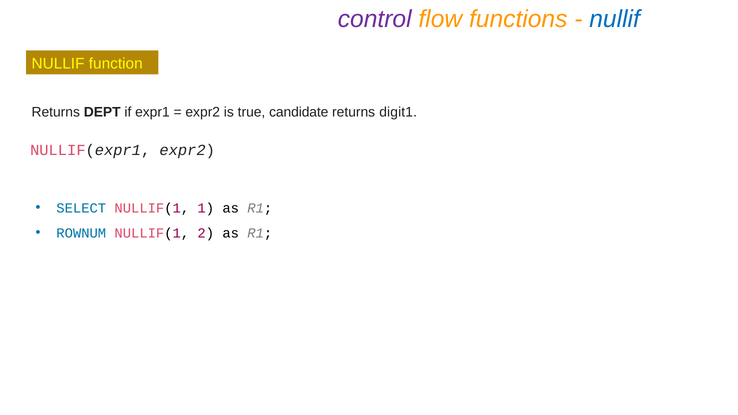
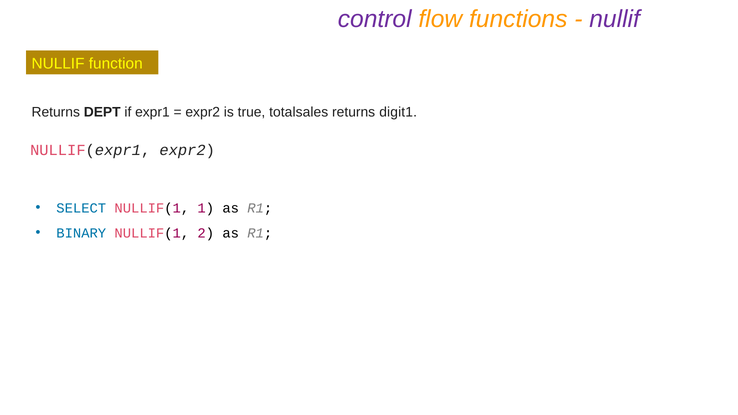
nullif colour: blue -> purple (615, 19)
candidate: candidate -> totalsales (299, 112)
ROWNUM: ROWNUM -> BINARY (81, 233)
